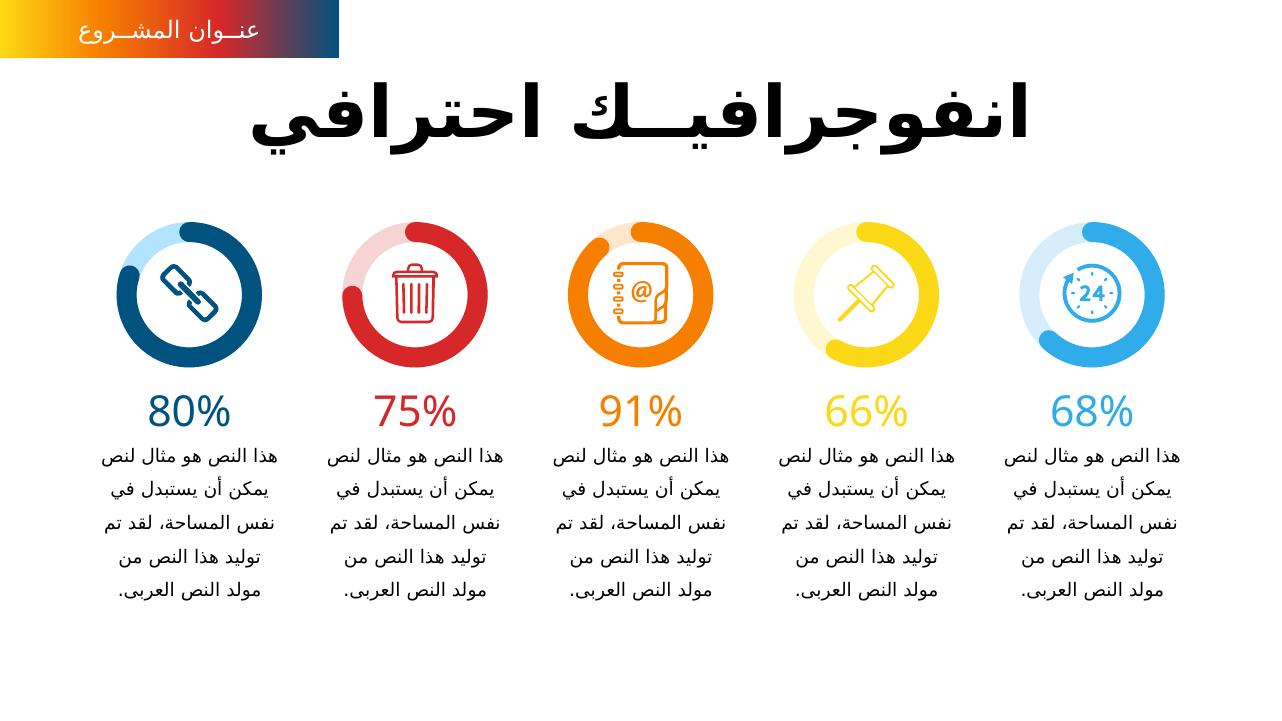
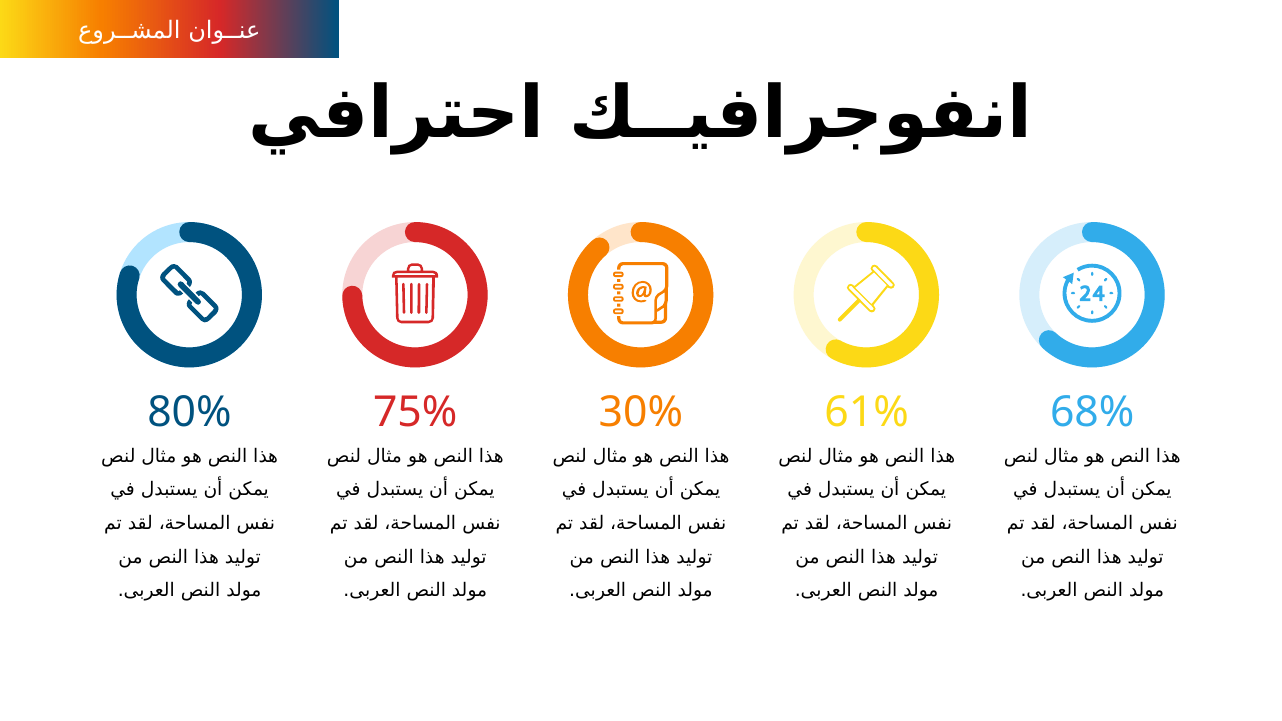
91%: 91% -> 30% (641, 413)
66%: 66% -> 61% (867, 413)
